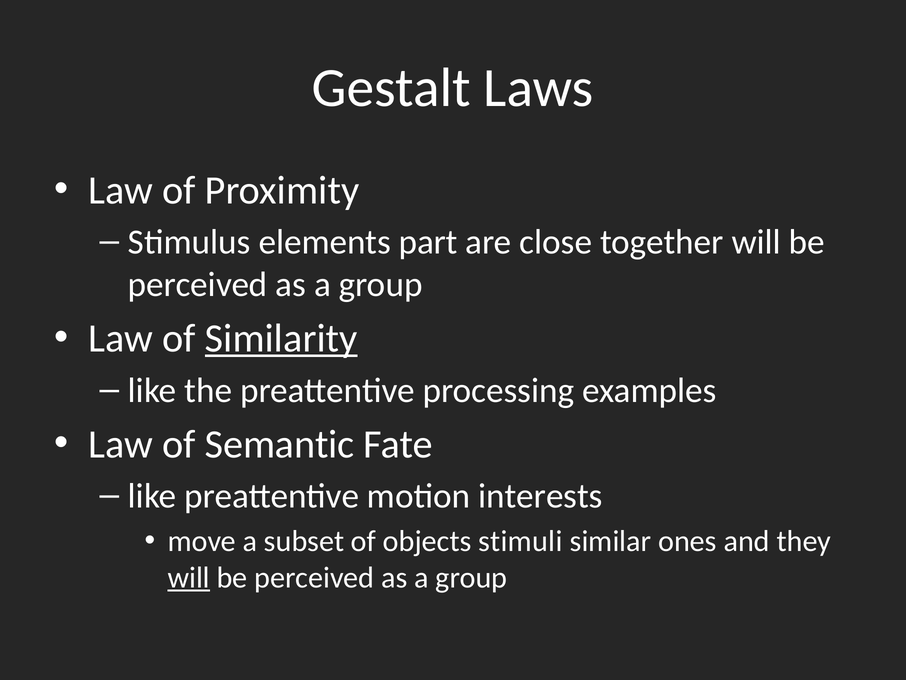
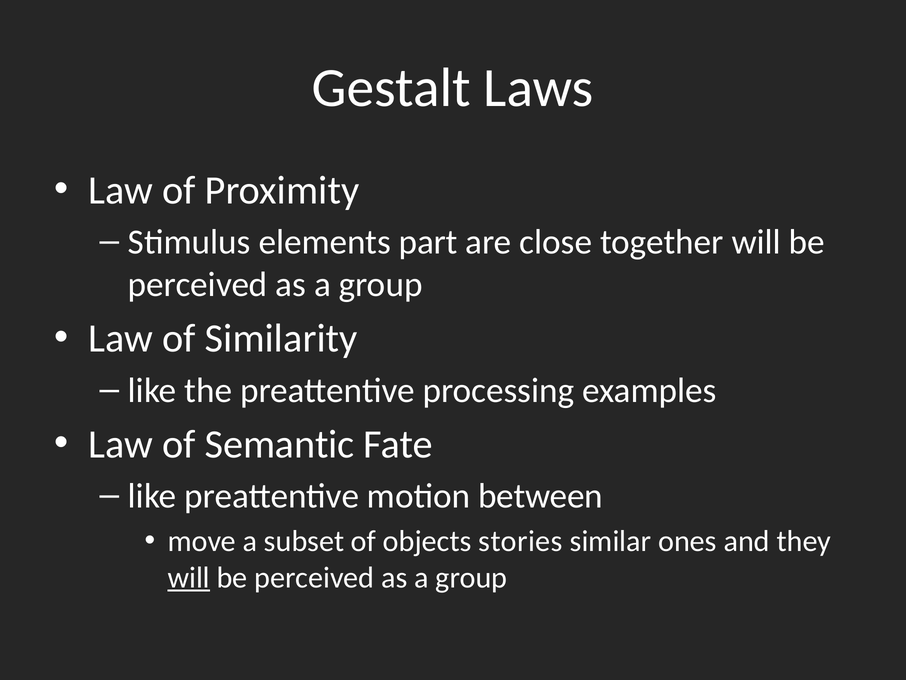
Similarity underline: present -> none (281, 338)
interests: interests -> between (541, 496)
stimuli: stimuli -> stories (520, 541)
